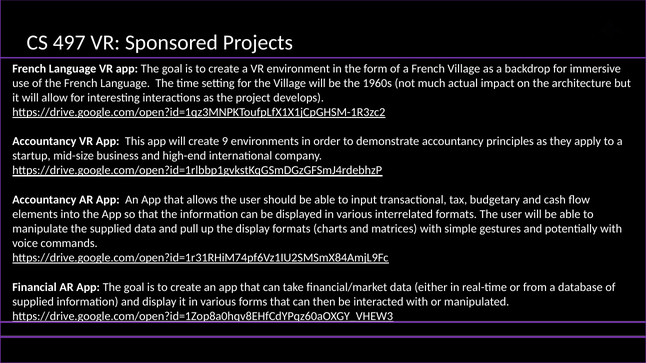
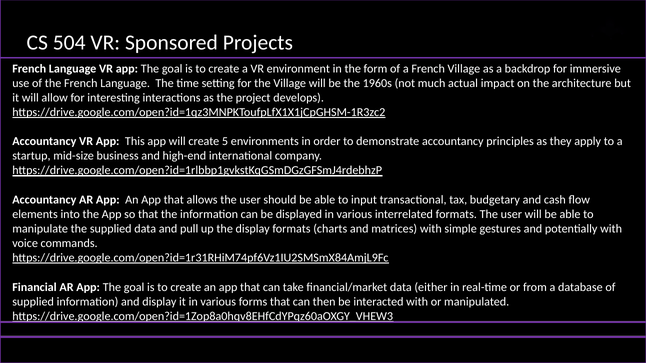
497: 497 -> 504 (69, 43)
9: 9 -> 5 (225, 142)
